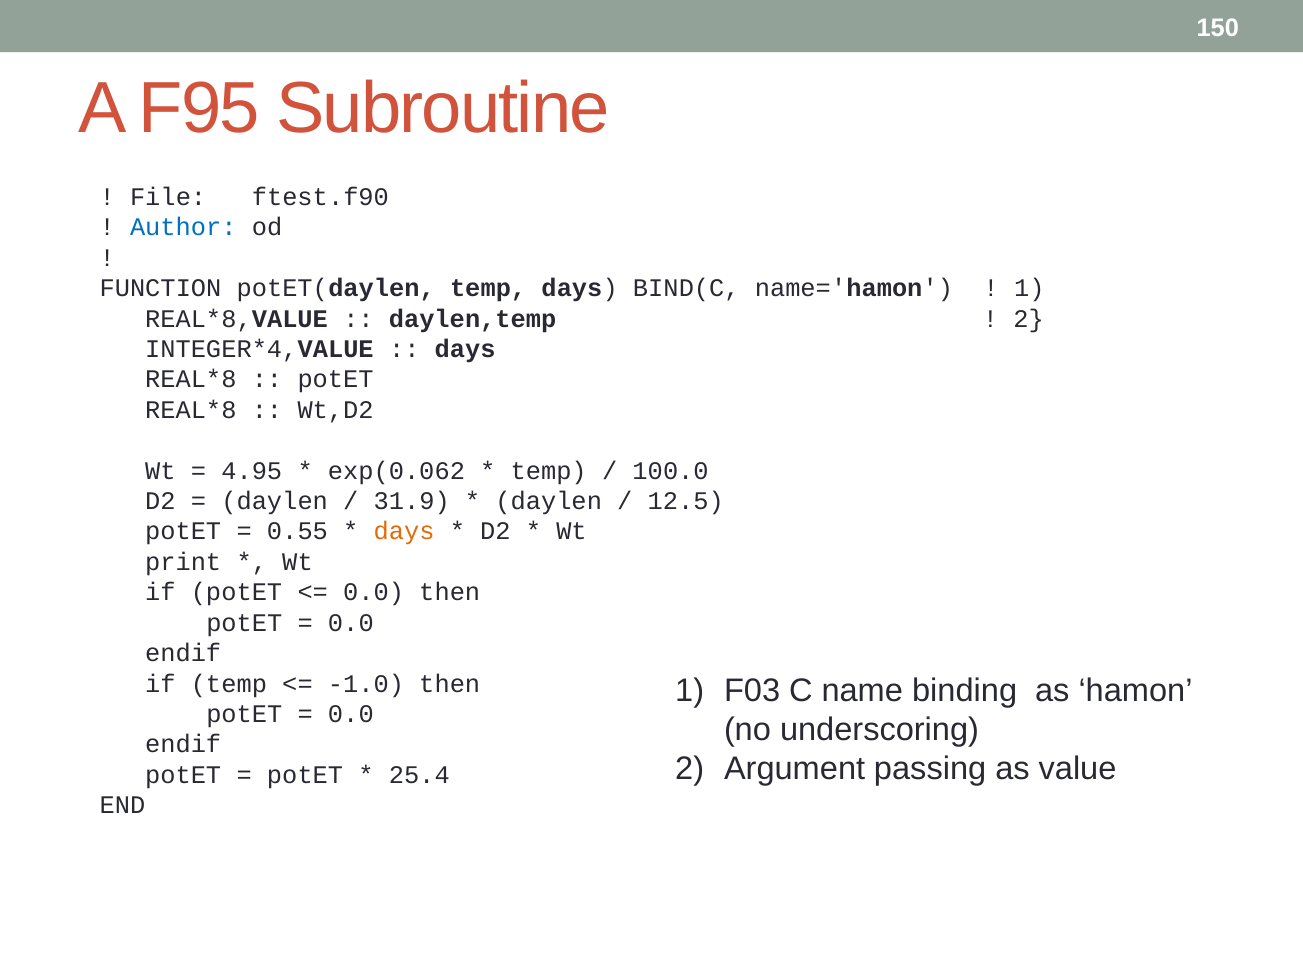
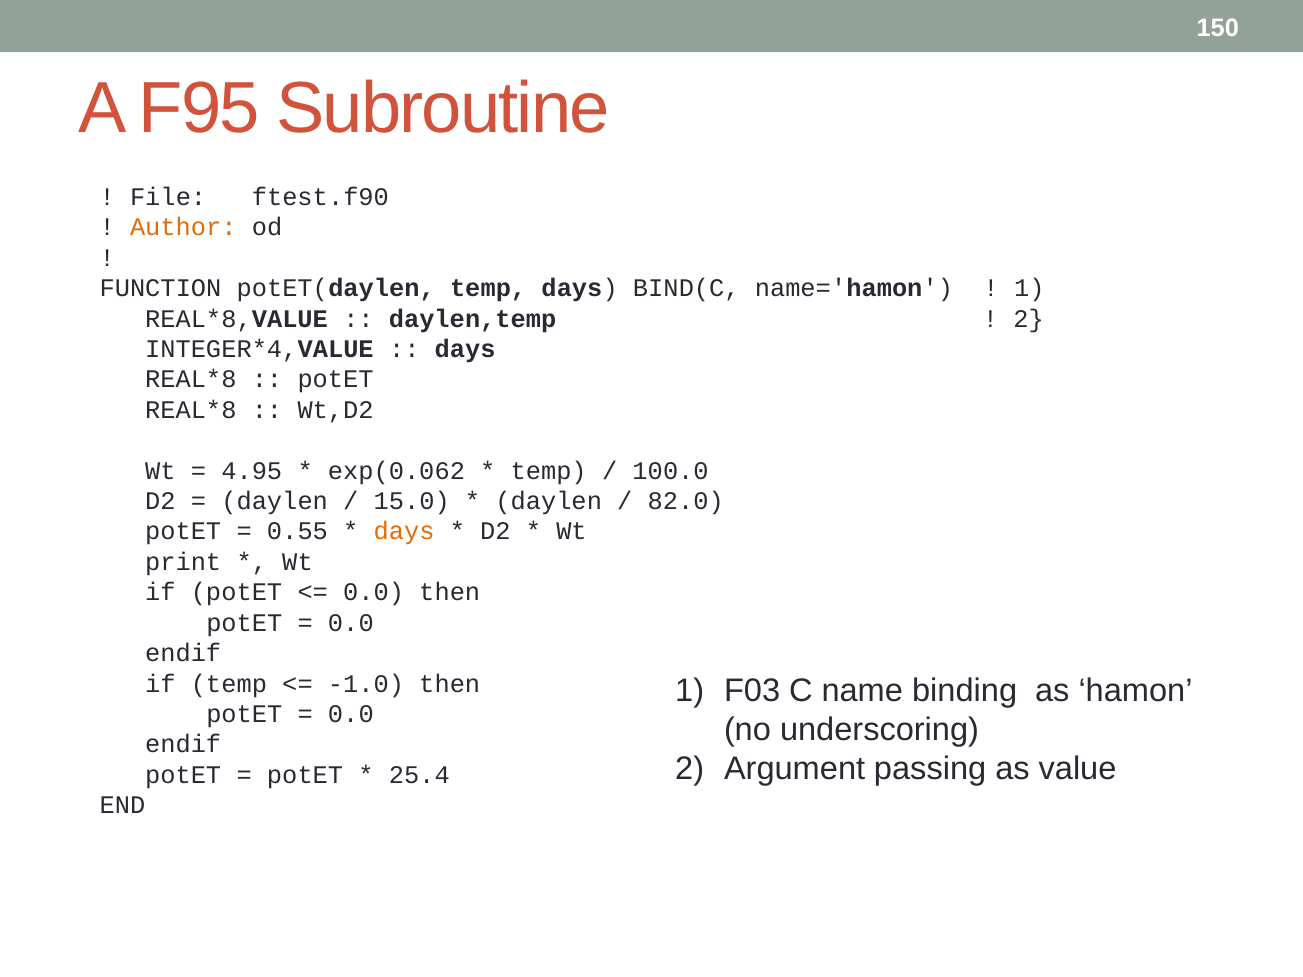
Author colour: blue -> orange (183, 228)
31.9: 31.9 -> 15.0 (412, 501)
12.5: 12.5 -> 82.0 (686, 501)
